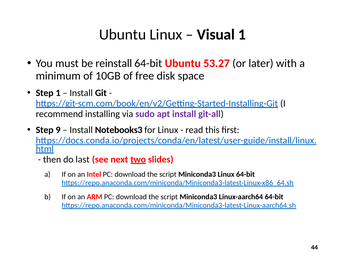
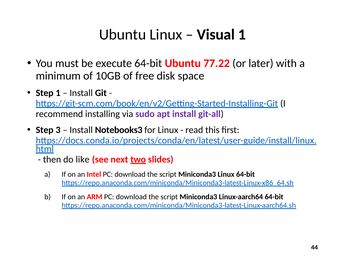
reinstall: reinstall -> execute (114, 63)
53.27: 53.27 -> 77.22 (217, 63)
9: 9 -> 3 (58, 130)
last: last -> like (83, 159)
